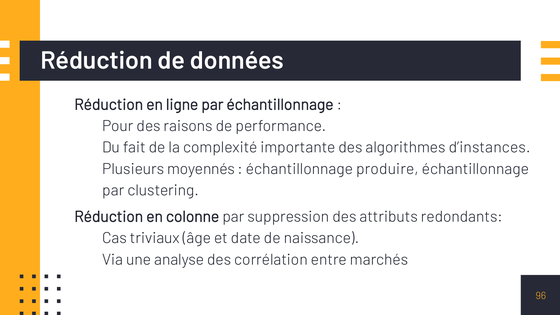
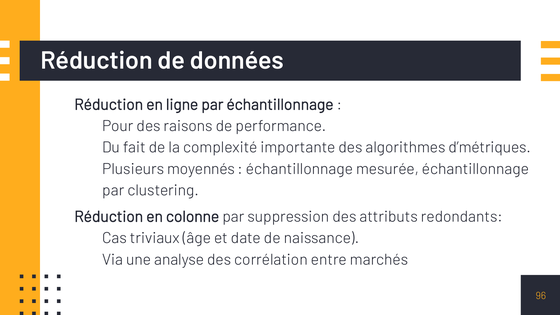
d’instances: d’instances -> d’métriques (490, 148)
produire: produire -> mesurée (387, 169)
